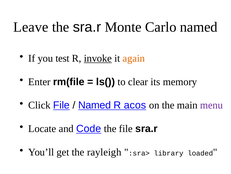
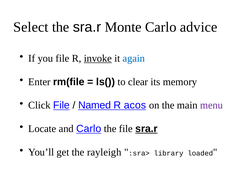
Leave: Leave -> Select (31, 27)
Carlo named: named -> advice (199, 27)
you test: test -> file (62, 58)
again colour: orange -> blue (134, 58)
and Code: Code -> Carlo (89, 128)
sra.r underline: none -> present (146, 128)
